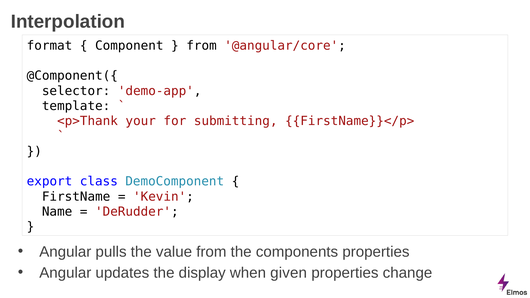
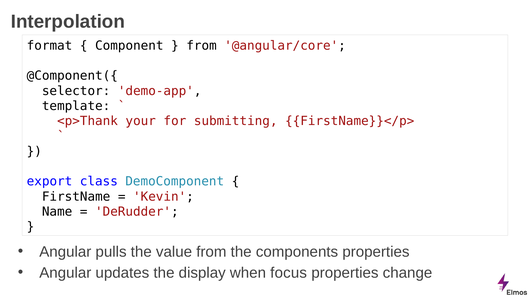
given: given -> focus (289, 273)
